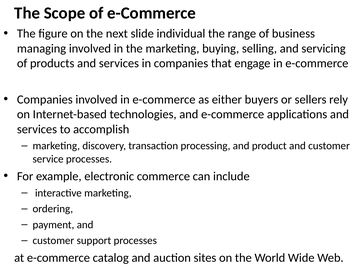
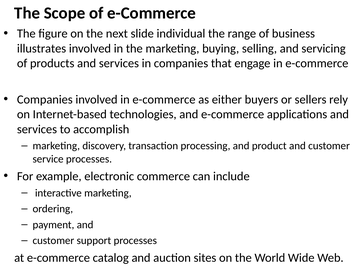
managing: managing -> illustrates (42, 48)
